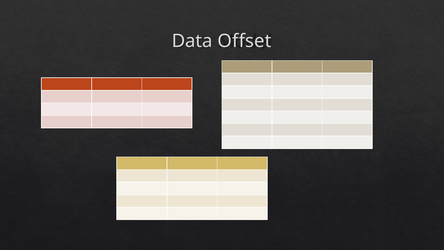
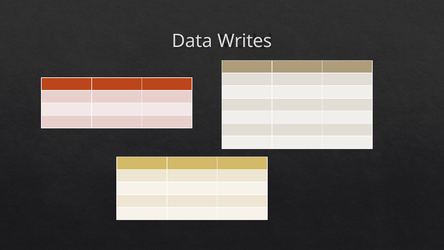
Offset: Offset -> Writes (245, 41)
